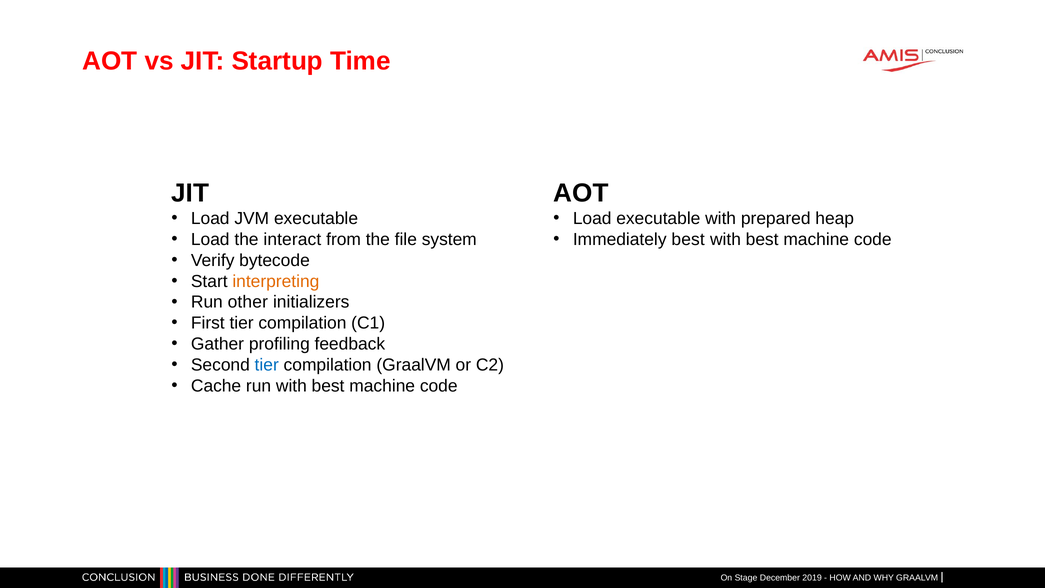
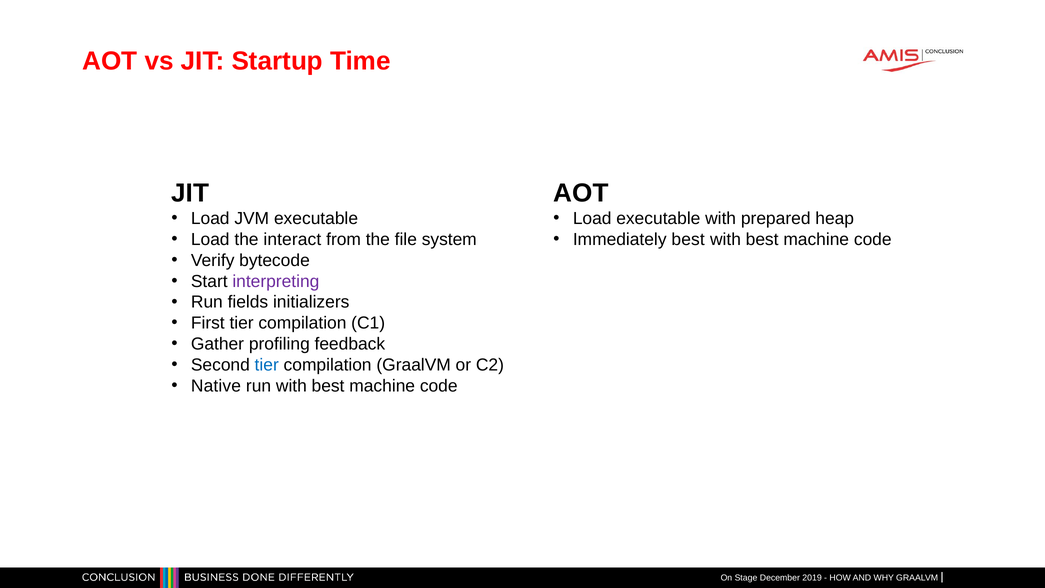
interpreting colour: orange -> purple (276, 281)
other: other -> fields (248, 302)
Cache: Cache -> Native (216, 386)
